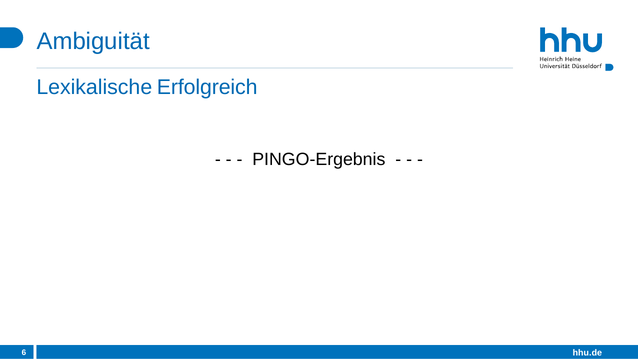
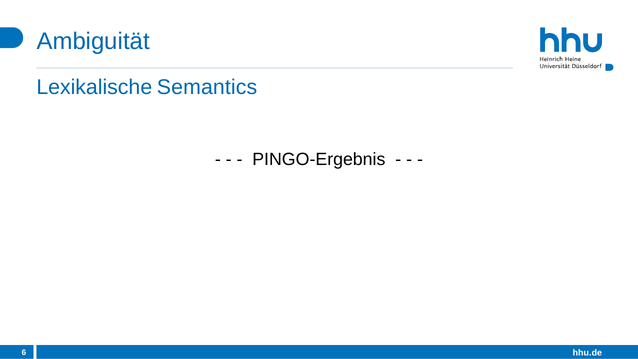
Erfolgreich: Erfolgreich -> Semantics (207, 87)
